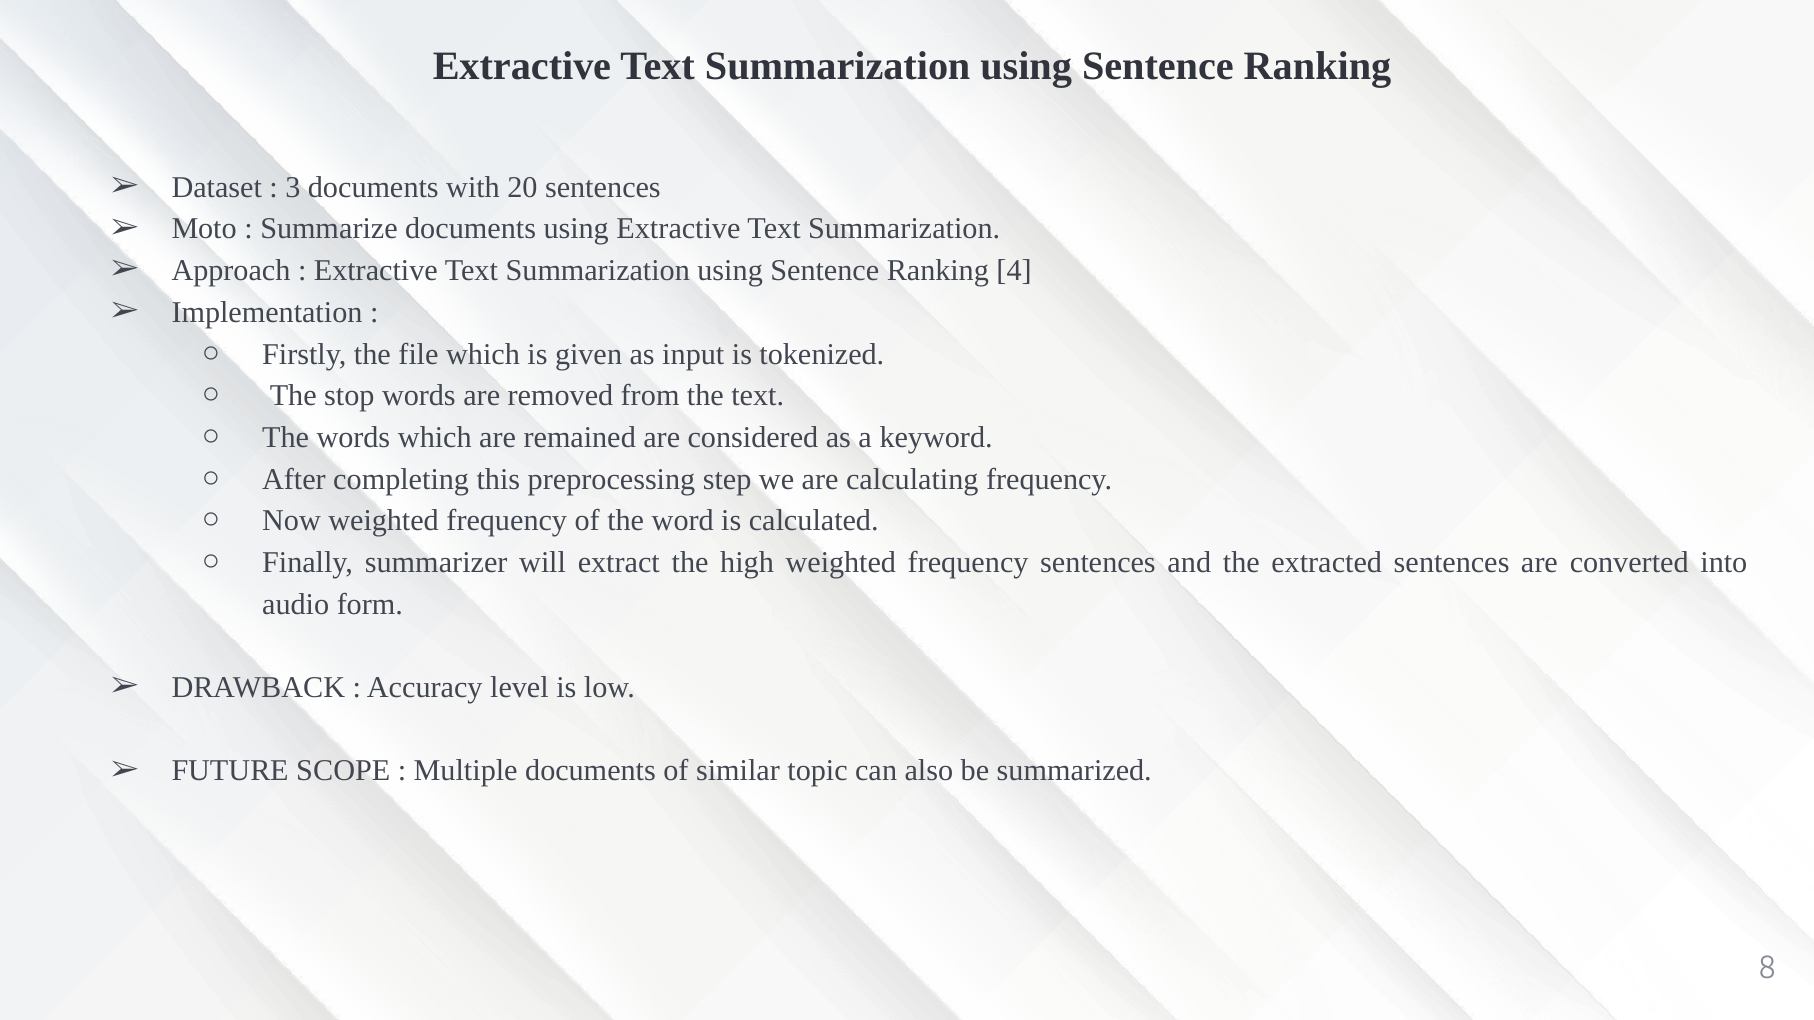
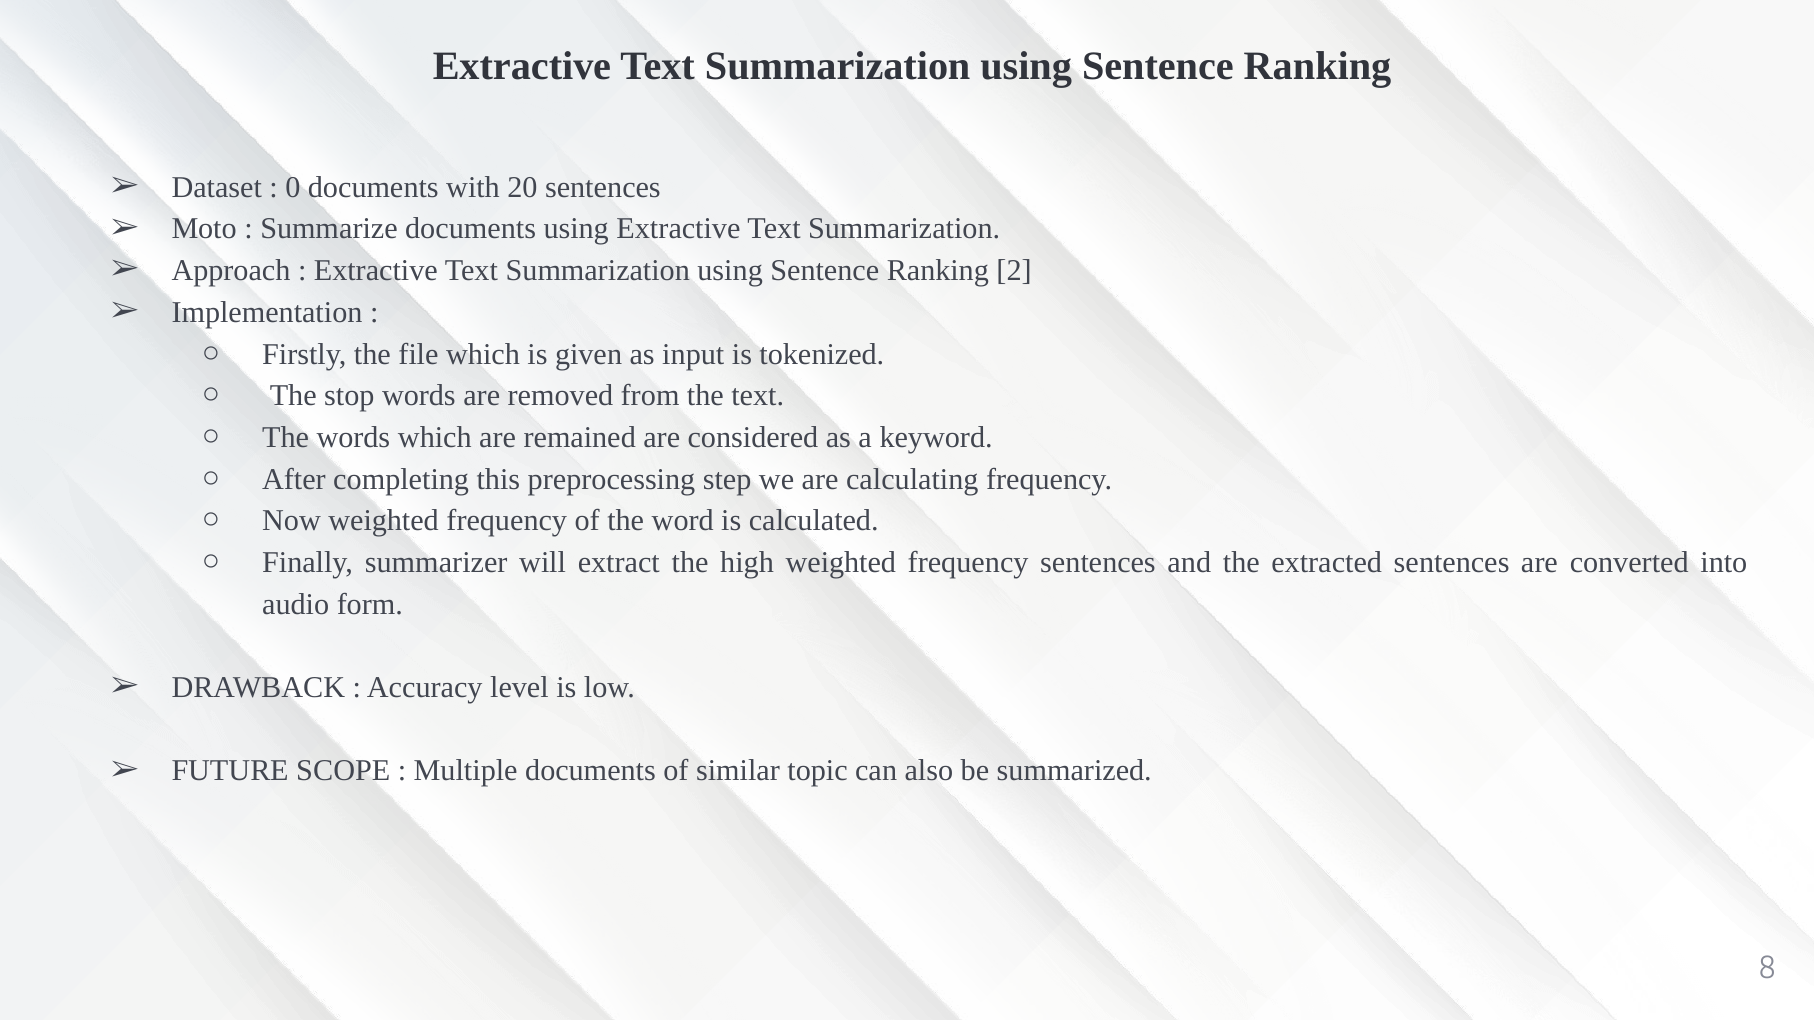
3: 3 -> 0 (293, 187)
4: 4 -> 2 (1014, 271)
